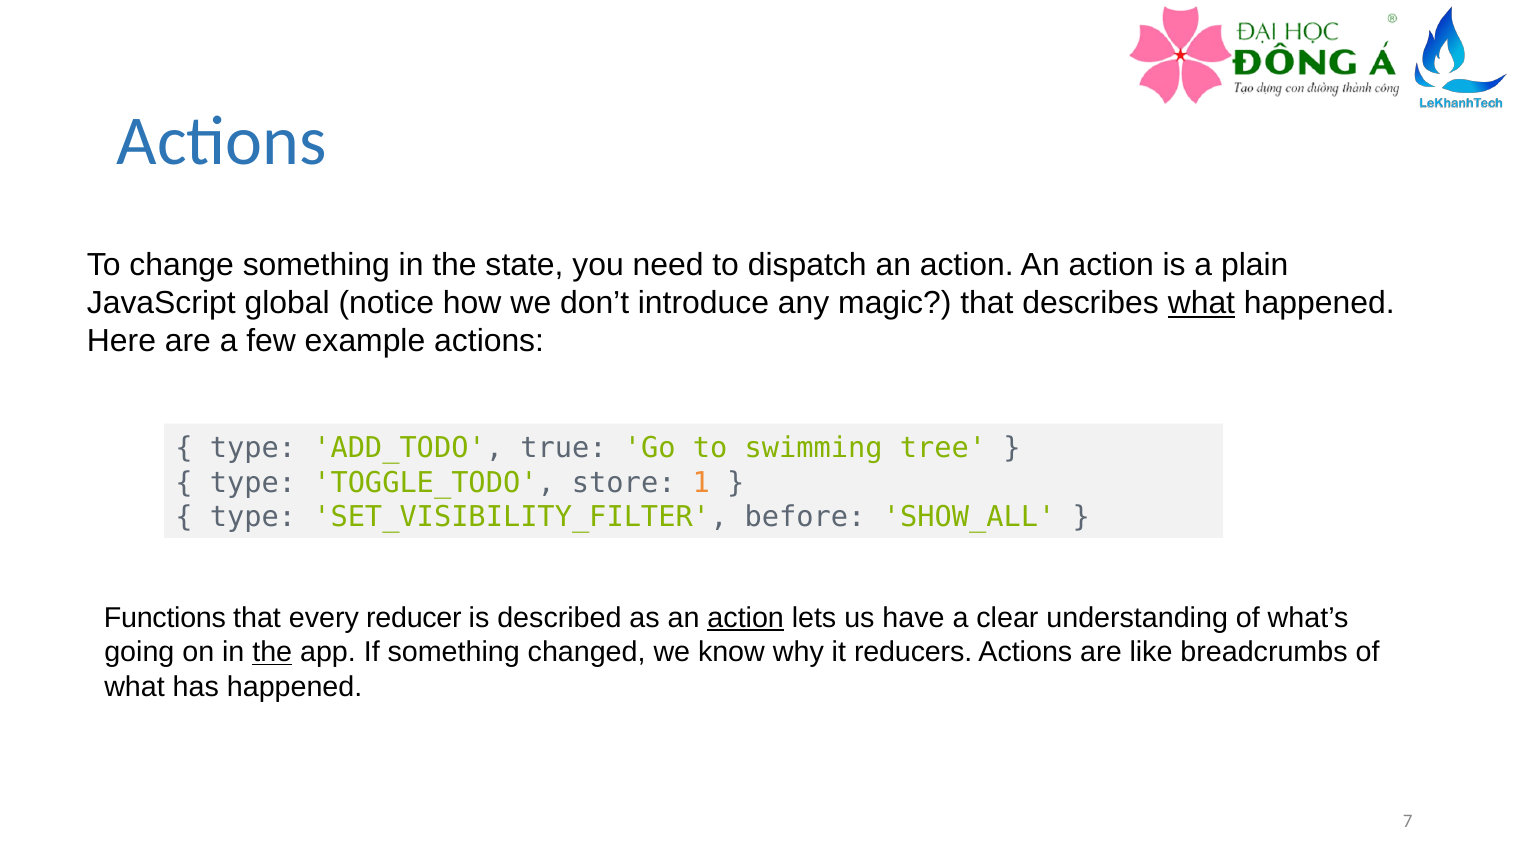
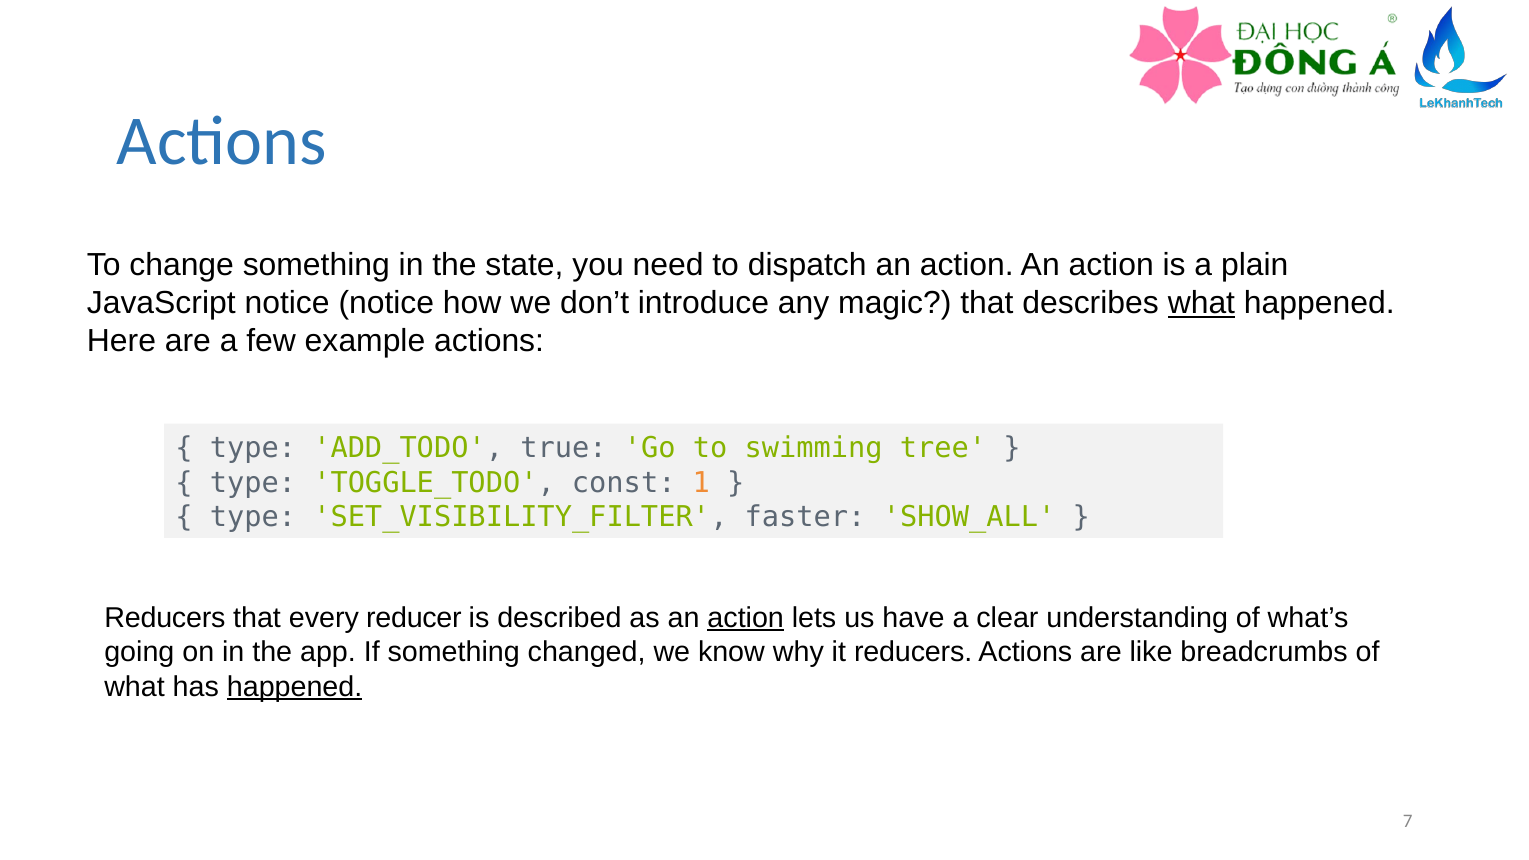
JavaScript global: global -> notice (287, 303)
store: store -> const (624, 483)
before: before -> faster (805, 517)
Functions: Functions -> Reducers (165, 618)
the underline: present -> none (272, 652)
happened underline: none -> present (295, 687)
